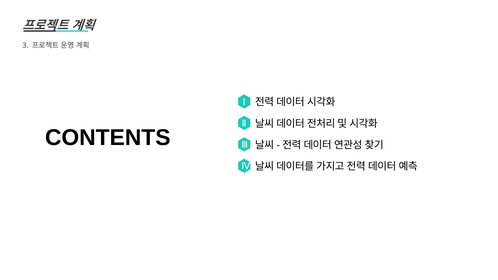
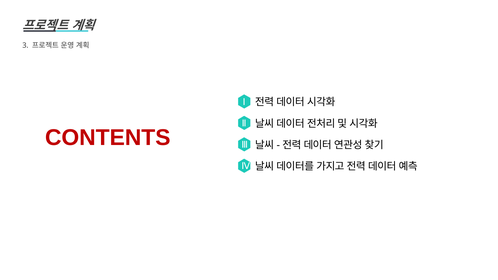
CONTENTS colour: black -> red (108, 138)
